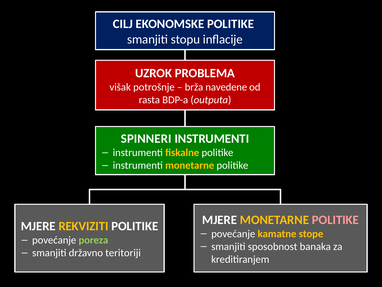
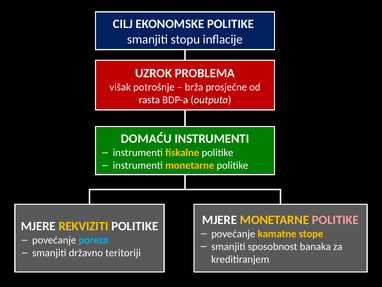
navedene: navedene -> prosječne (226, 87)
SPINNERI: SPINNERI -> DOMAĆU (146, 139)
poreza colour: light green -> light blue (93, 240)
